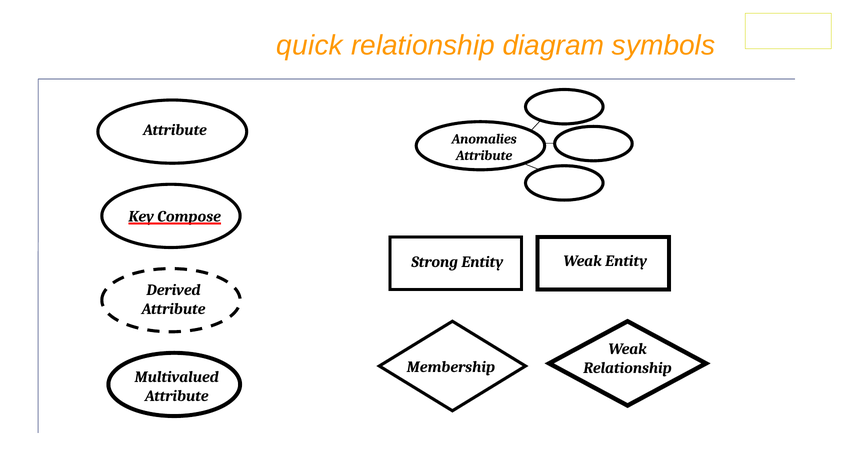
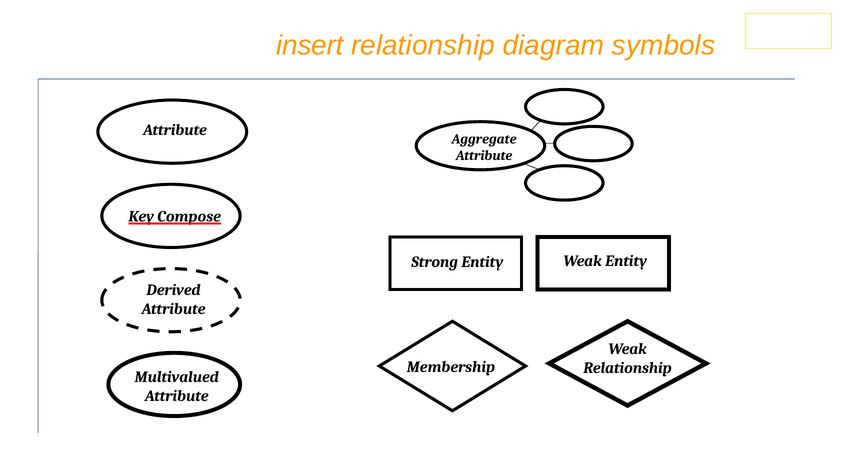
quick: quick -> insert (310, 46)
Anomalies: Anomalies -> Aggregate (484, 139)
